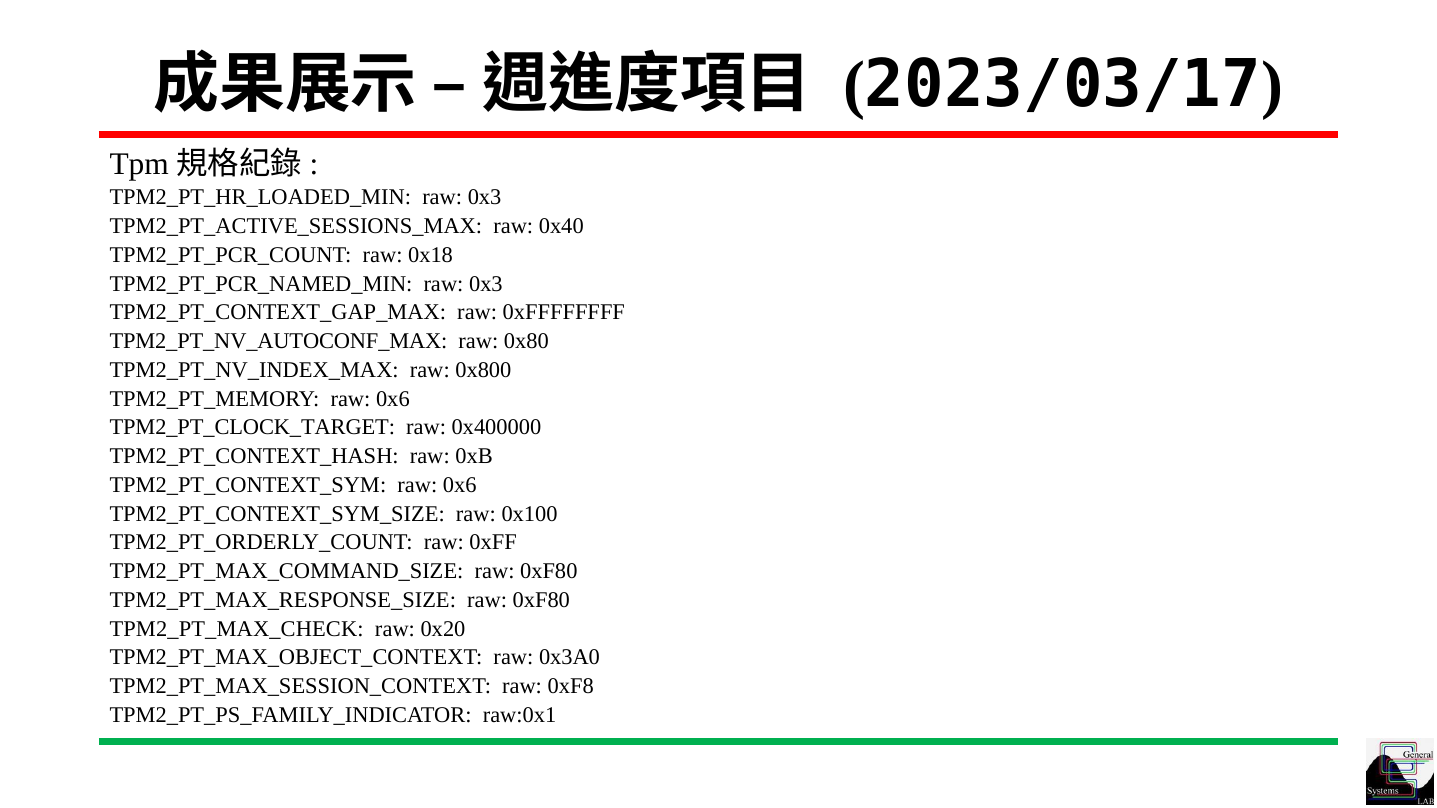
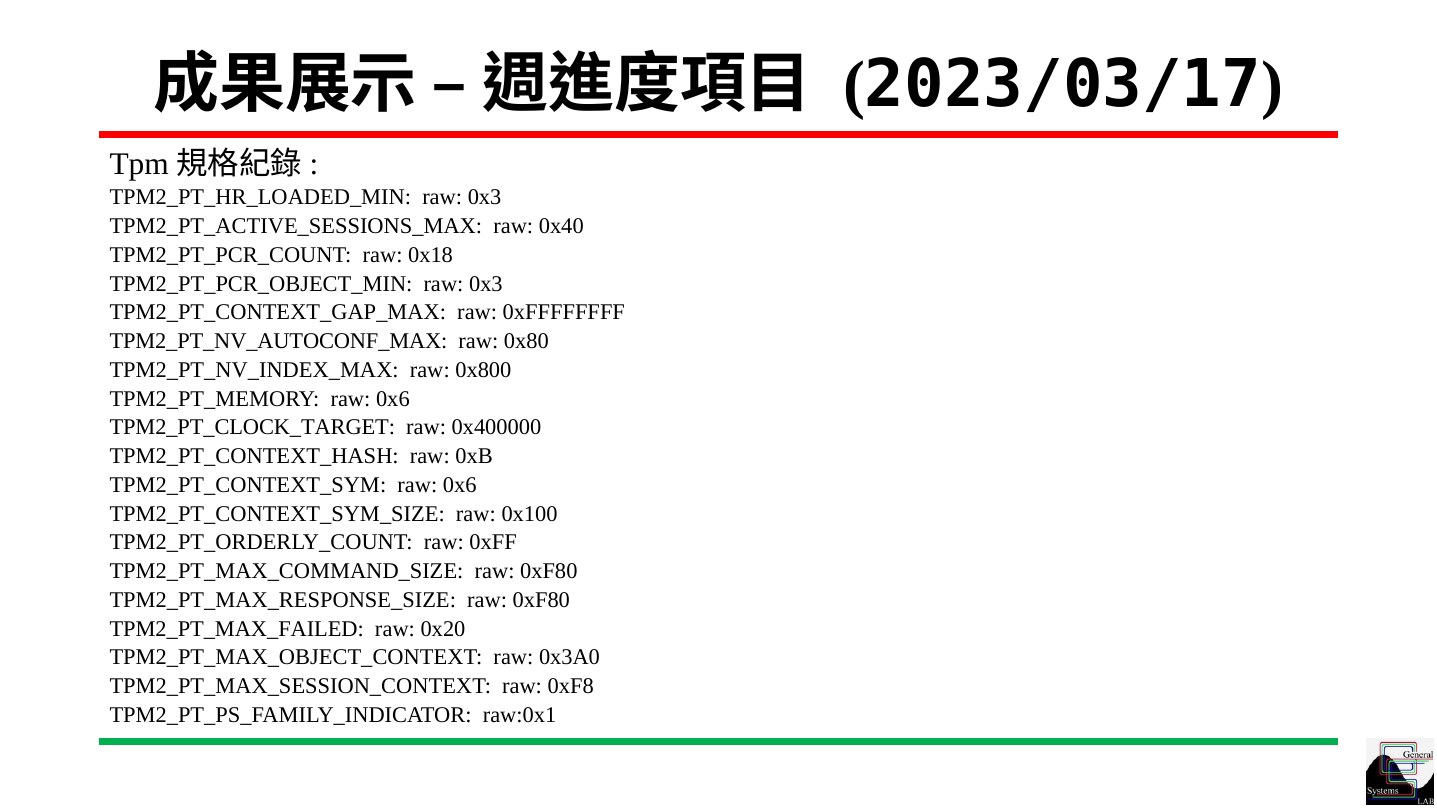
TPM2_PT_PCR_NAMED_MIN: TPM2_PT_PCR_NAMED_MIN -> TPM2_PT_PCR_OBJECT_MIN (261, 284)
TPM2_PT_MAX_CHECK: TPM2_PT_MAX_CHECK -> TPM2_PT_MAX_FAILED (237, 629)
